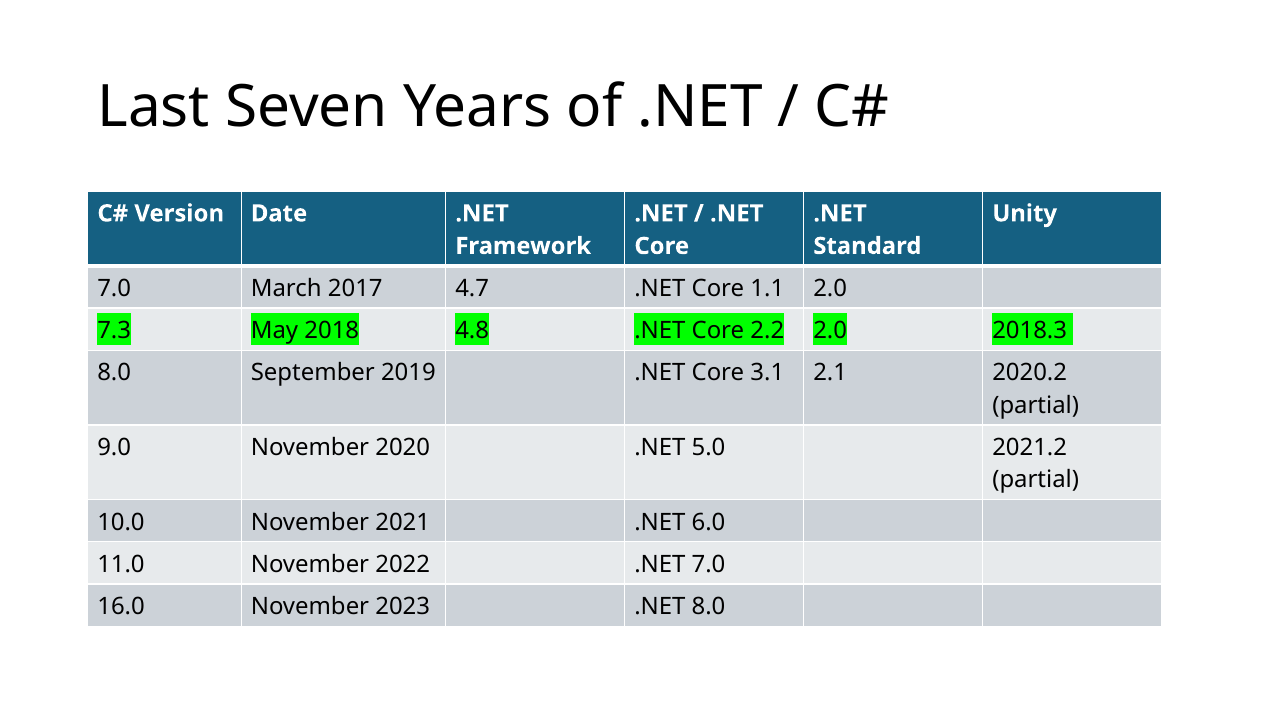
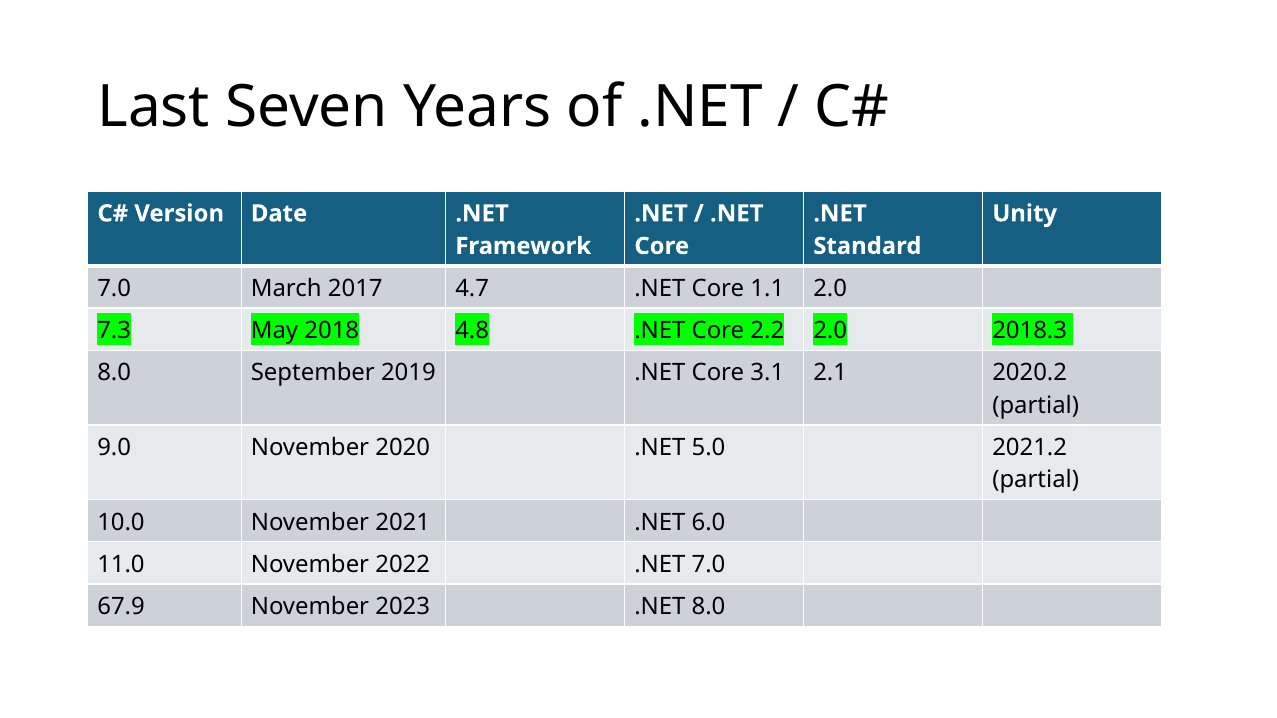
16.0: 16.0 -> 67.9 (121, 607)
